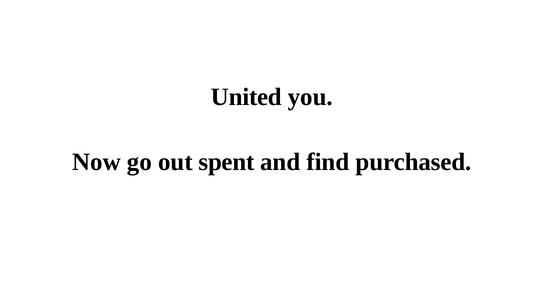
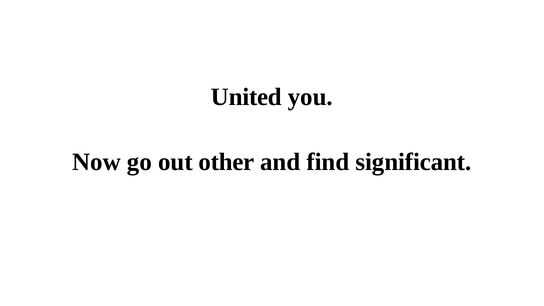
spent: spent -> other (226, 162)
purchased: purchased -> significant (413, 162)
